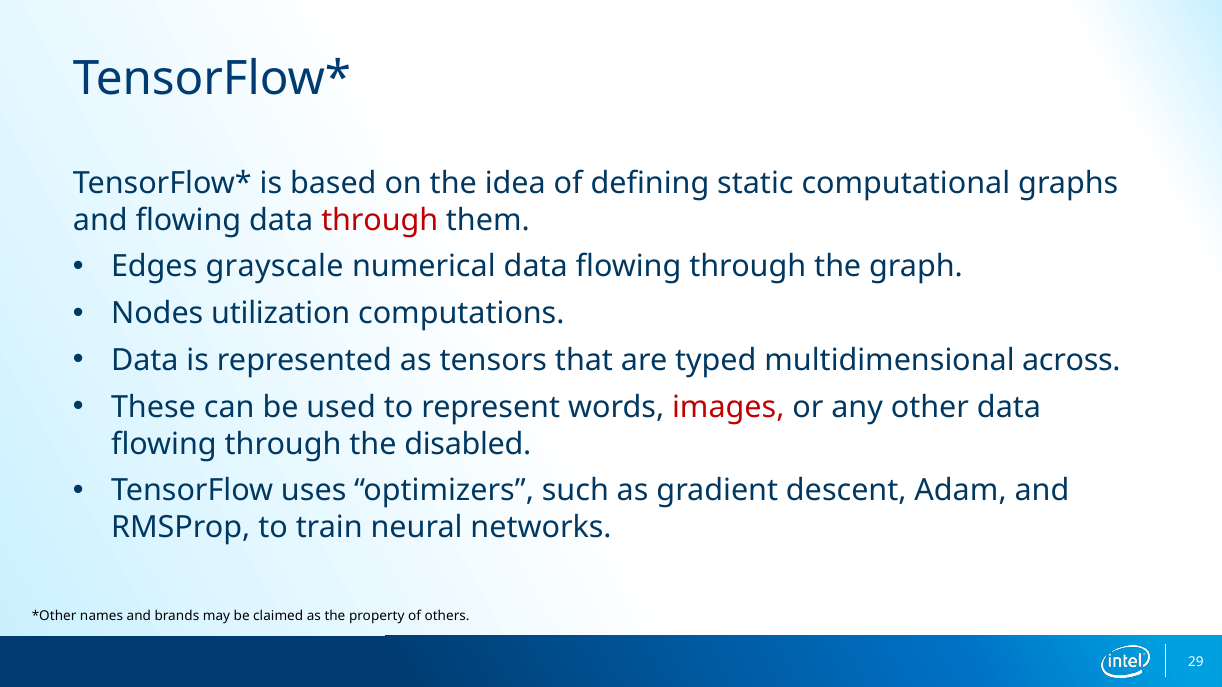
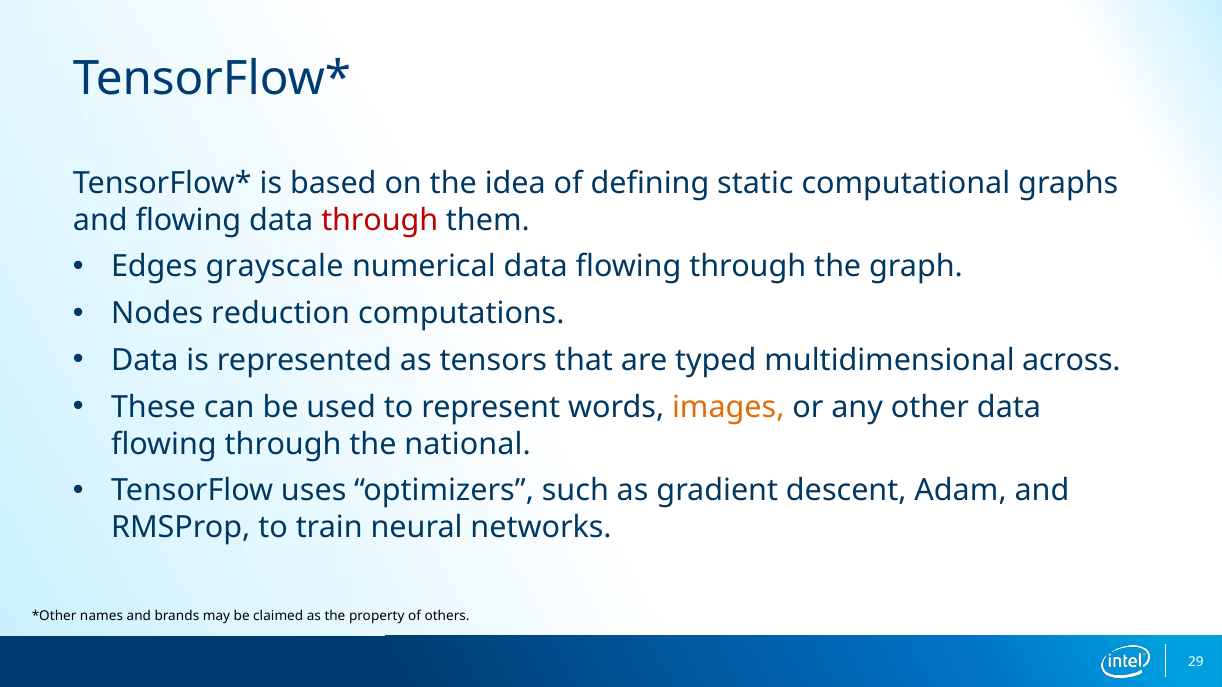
utilization: utilization -> reduction (281, 314)
images colour: red -> orange (728, 408)
disabled: disabled -> national (468, 444)
